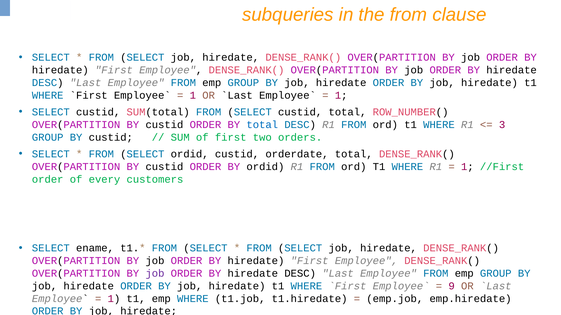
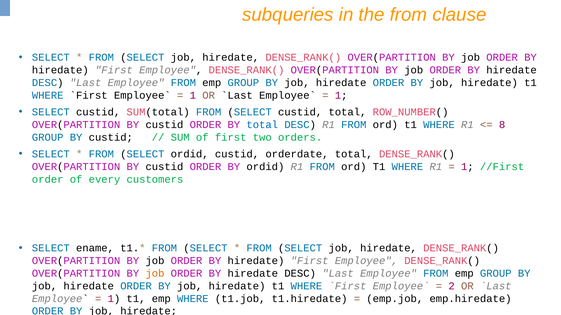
3: 3 -> 8 (502, 125)
job colour: purple -> orange (155, 274)
9: 9 -> 2 (452, 286)
